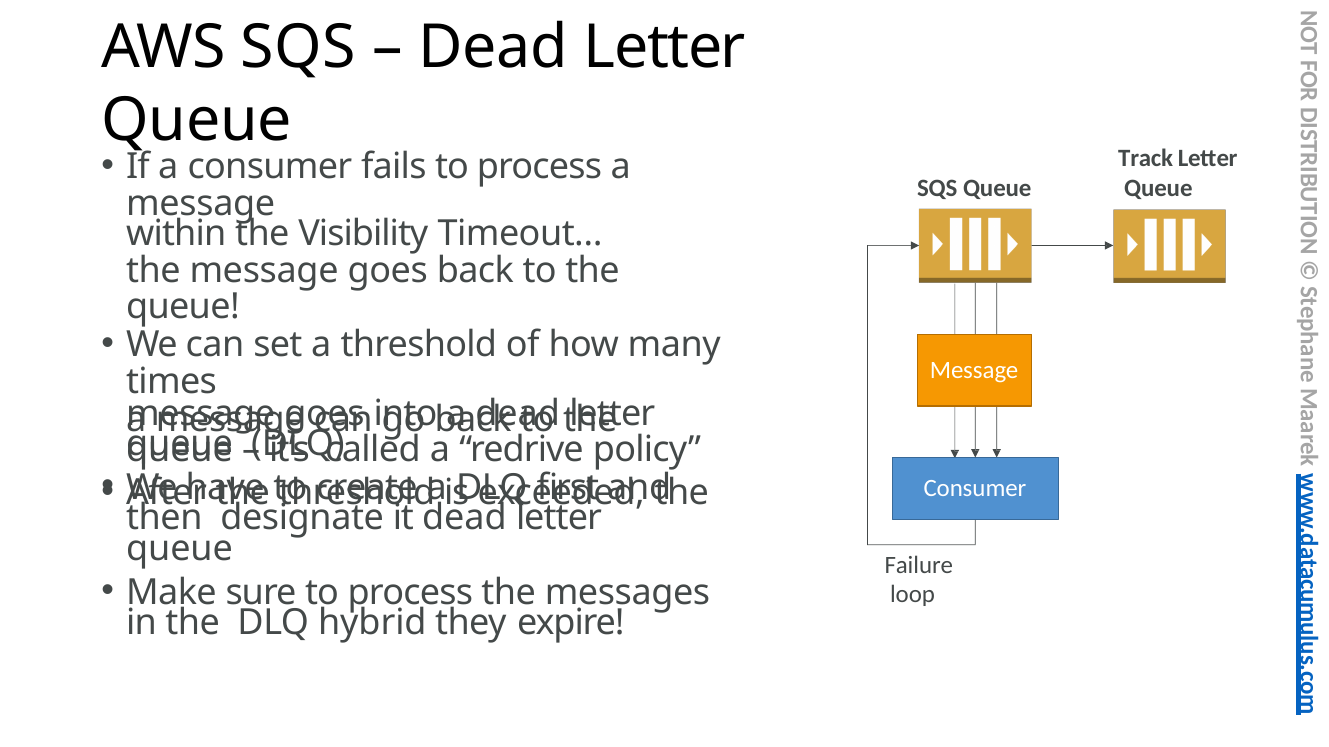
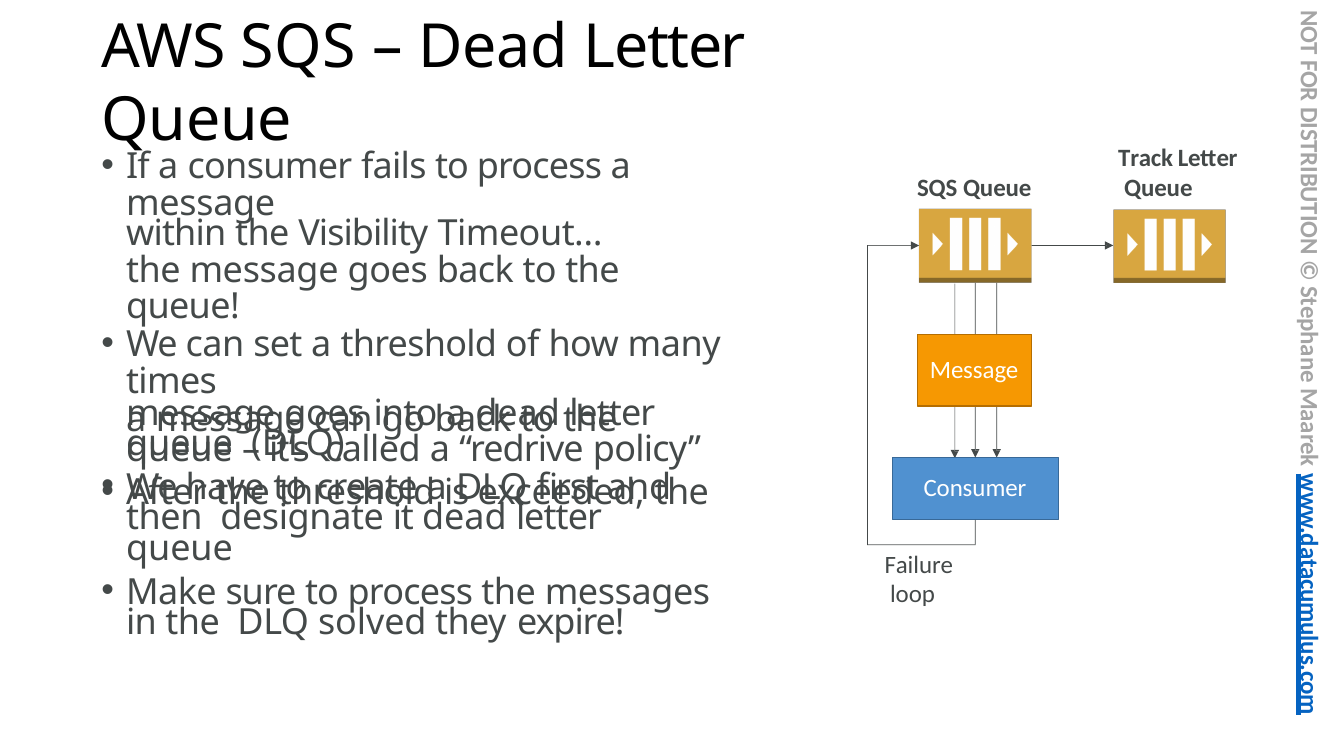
hybrid: hybrid -> solved (372, 623)
